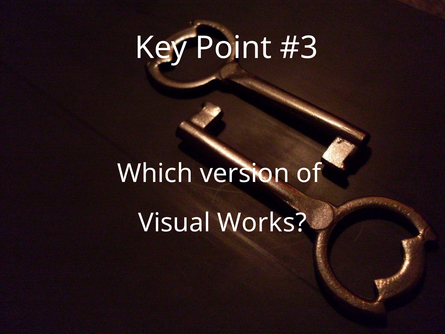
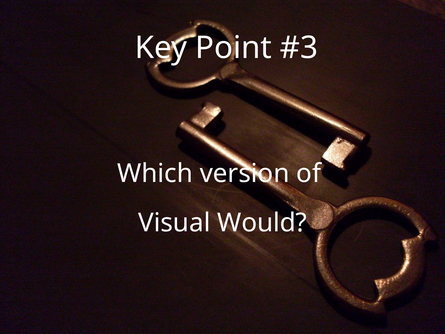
Works: Works -> Would (262, 223)
